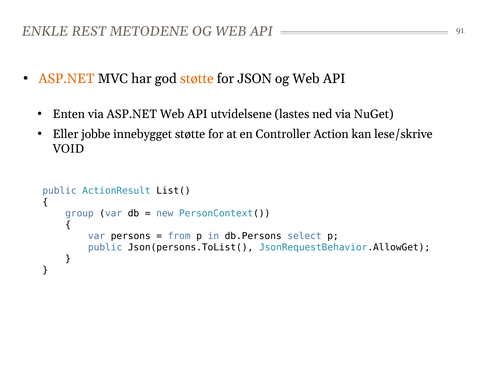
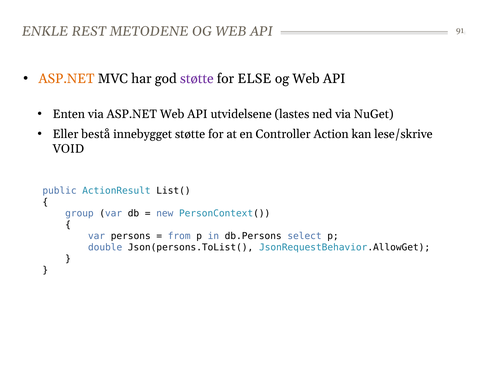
støtte colour: orange -> purple (197, 79)
JSON: JSON -> ELSE (254, 79)
jobbe: jobbe -> bestå (96, 134)
public: public -> double (105, 247)
